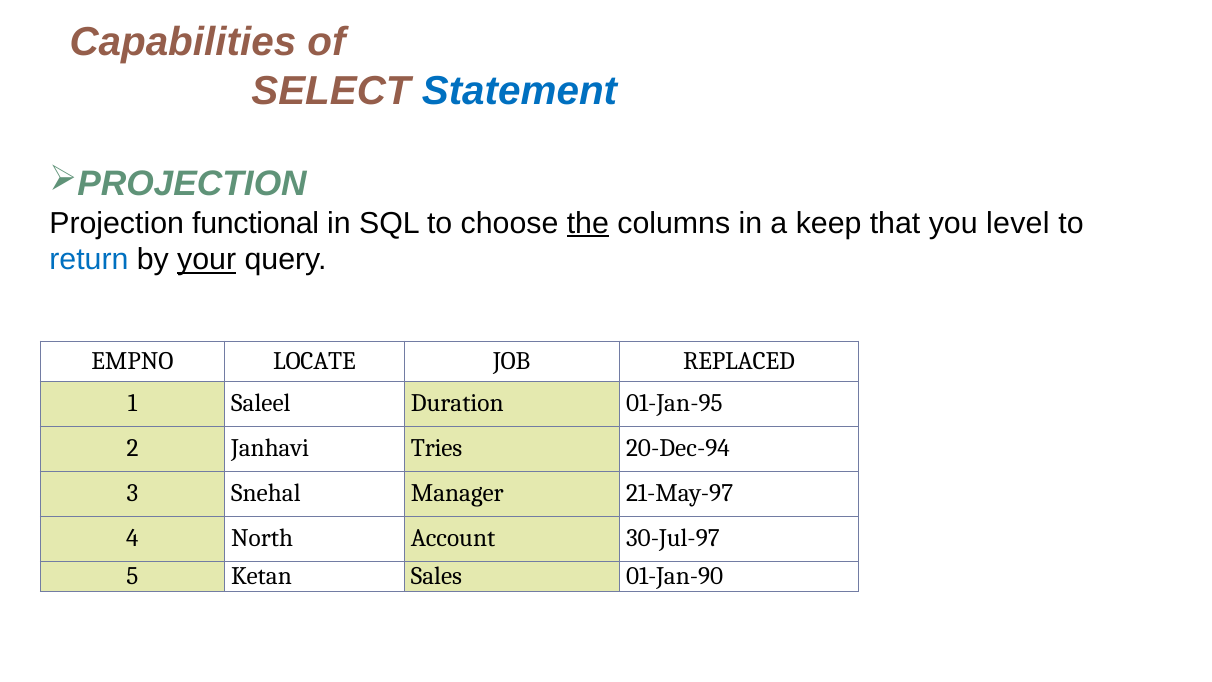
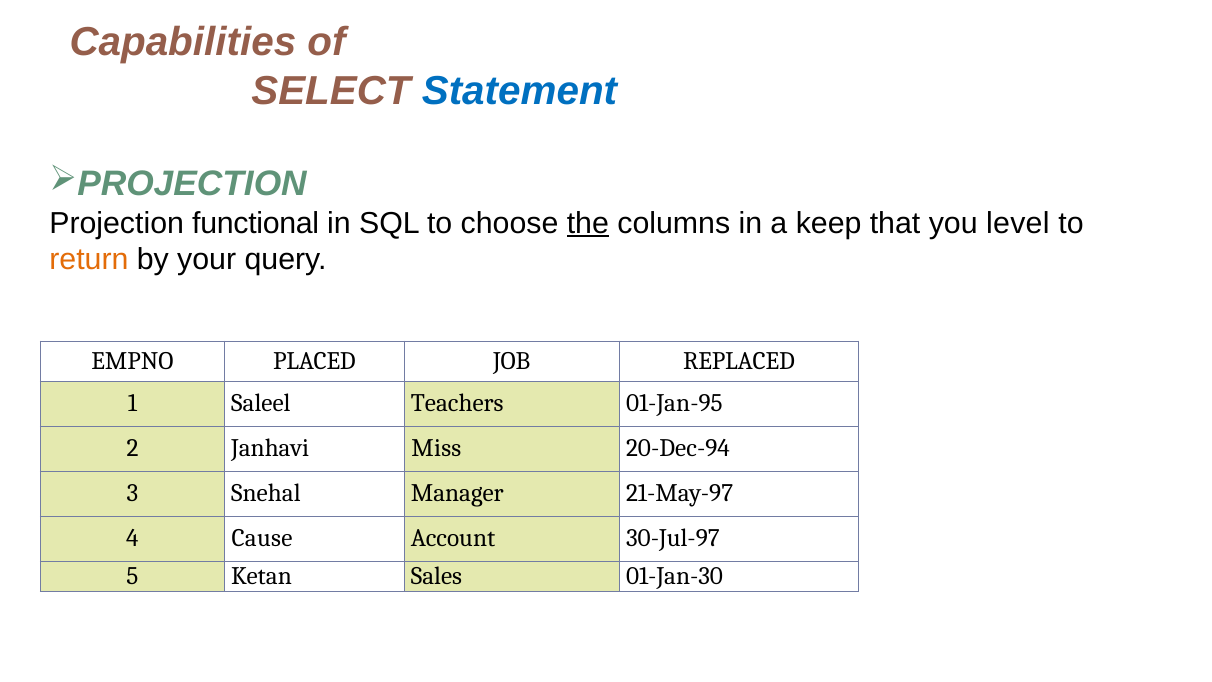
return colour: blue -> orange (89, 260)
your underline: present -> none (207, 260)
LOCATE: LOCATE -> PLACED (314, 361)
Duration: Duration -> Teachers (457, 403)
Tries: Tries -> Miss (436, 448)
North: North -> Cause (262, 538)
01-Jan-90: 01-Jan-90 -> 01-Jan-30 (675, 576)
